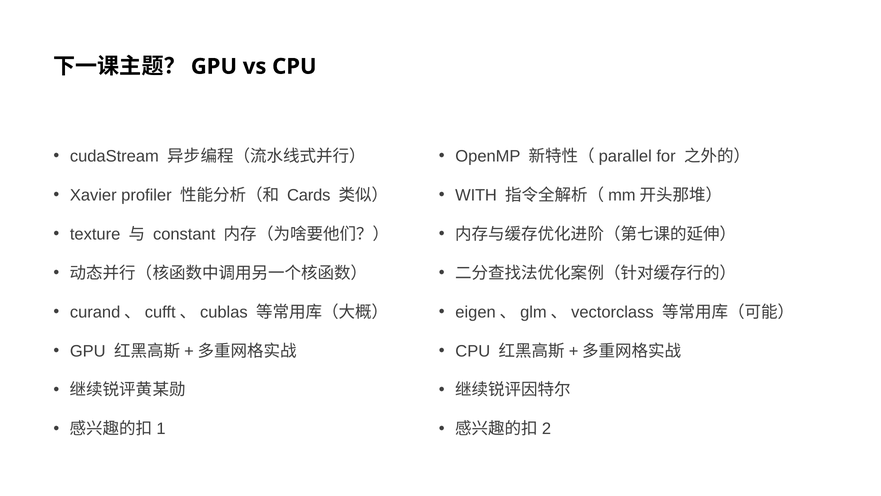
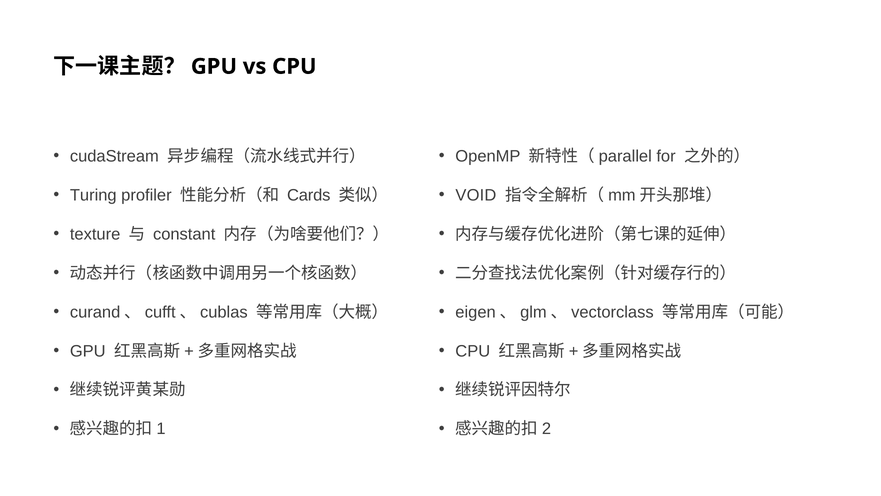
Xavier: Xavier -> Turing (93, 195)
WITH: WITH -> VOID (476, 195)
